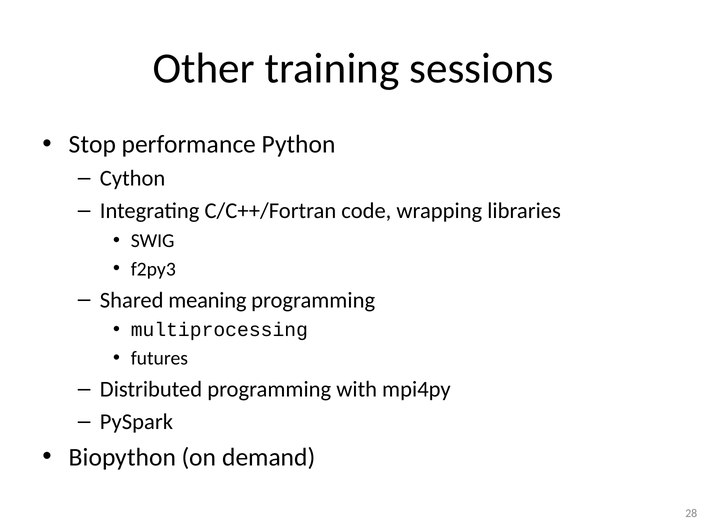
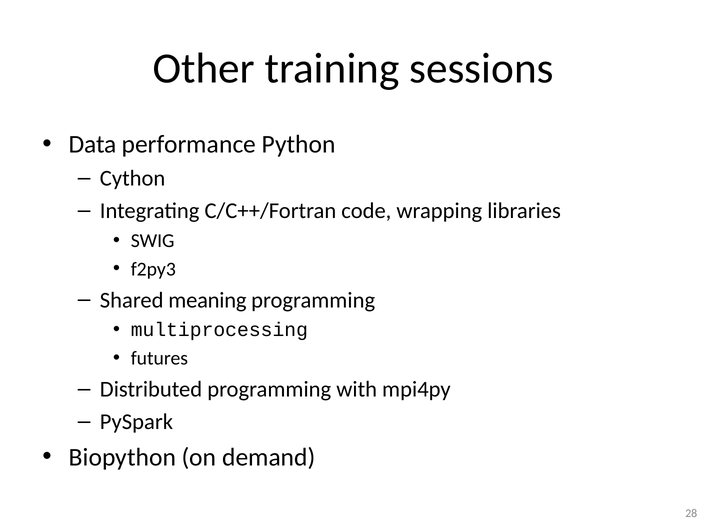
Stop: Stop -> Data (93, 144)
